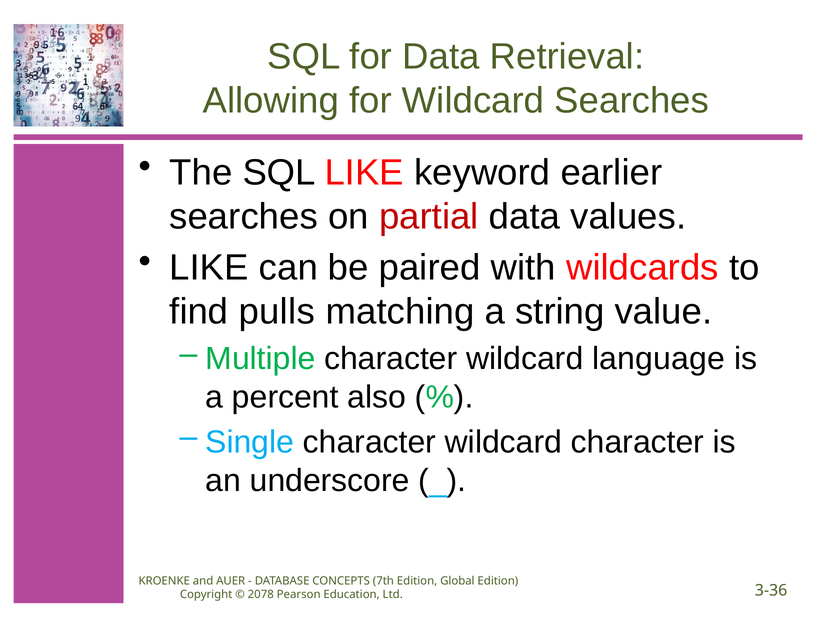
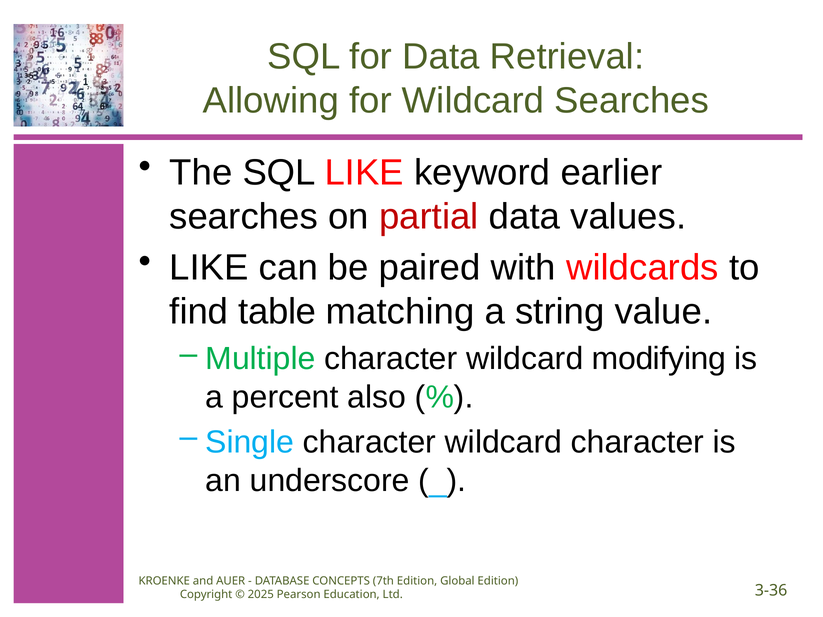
pulls: pulls -> table (277, 312)
language: language -> modifying (659, 359)
2078: 2078 -> 2025 (261, 595)
